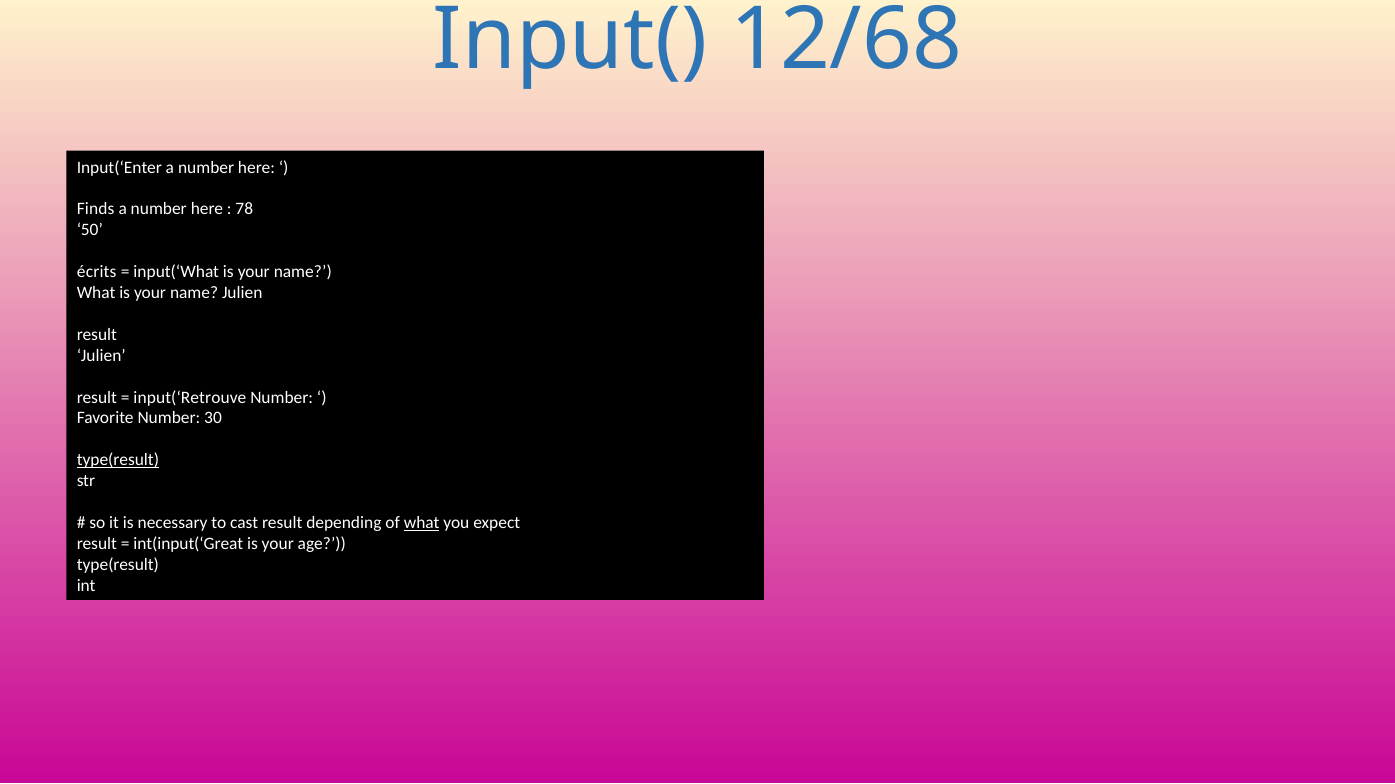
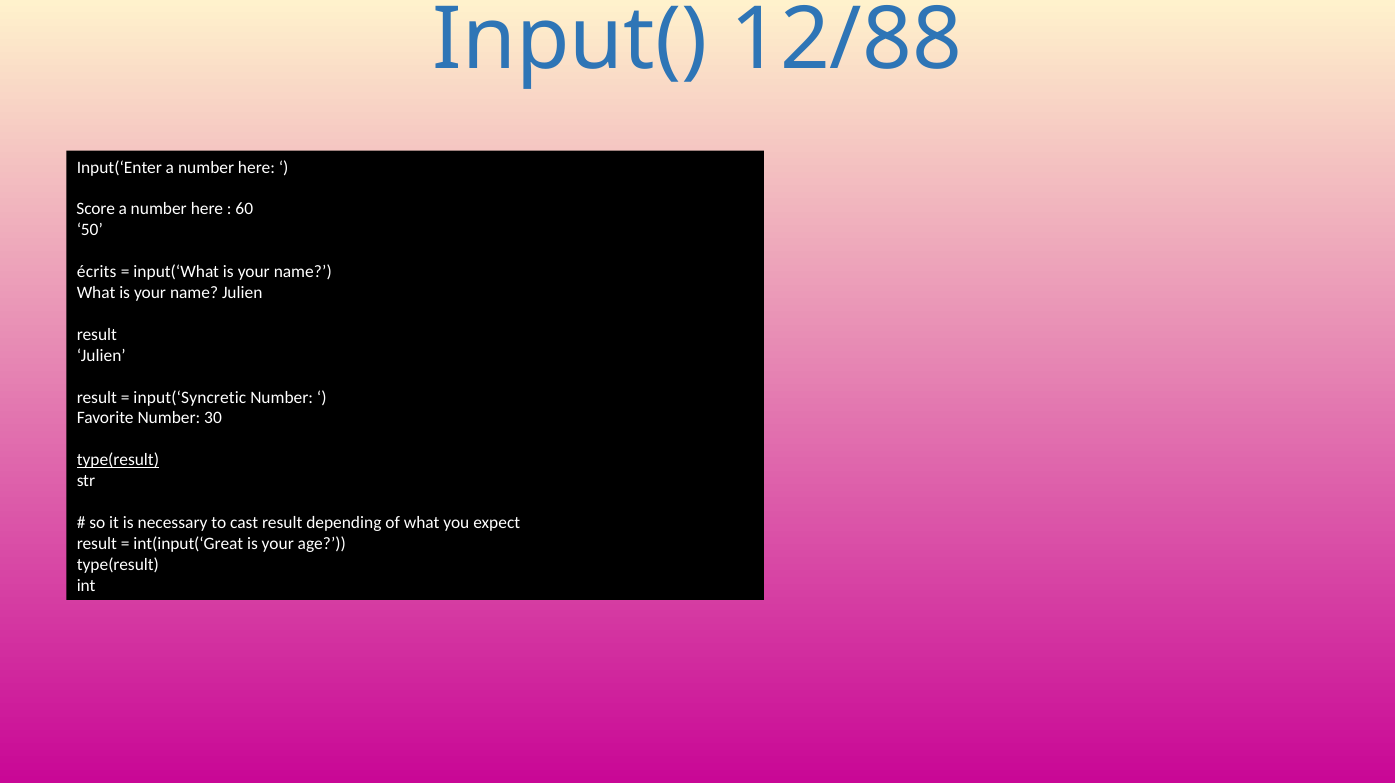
12/68: 12/68 -> 12/88 (846, 40)
Finds: Finds -> Score (96, 209)
78: 78 -> 60 (244, 209)
input(‘Retrouve: input(‘Retrouve -> input(‘Syncretic (190, 398)
what underline: present -> none (422, 523)
